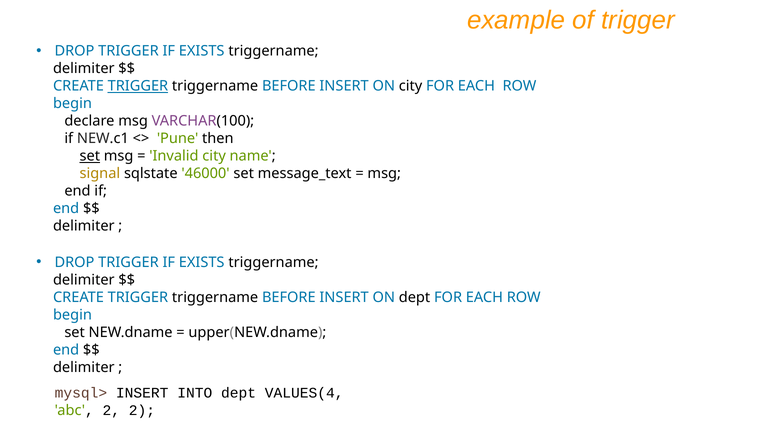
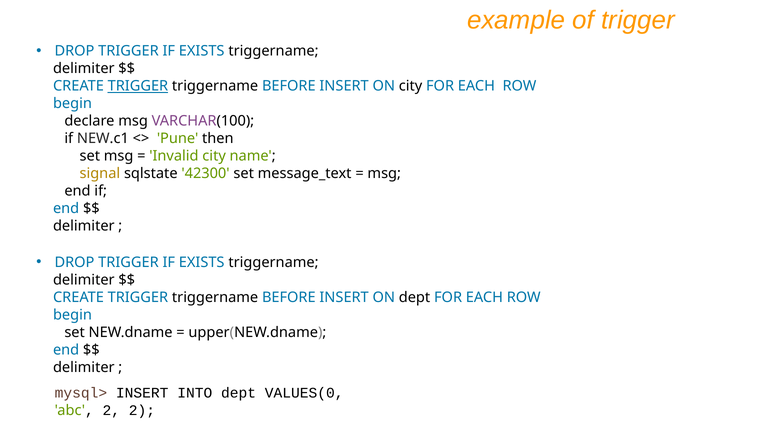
set underline: present -> none (90, 156)
46000: 46000 -> 42300 (206, 174)
VALUES(4: VALUES(4 -> VALUES(0 (304, 393)
